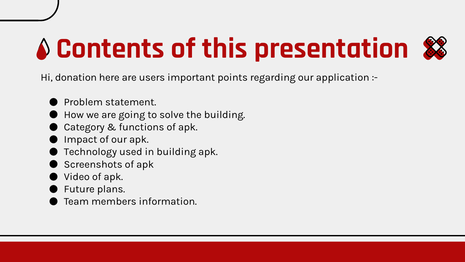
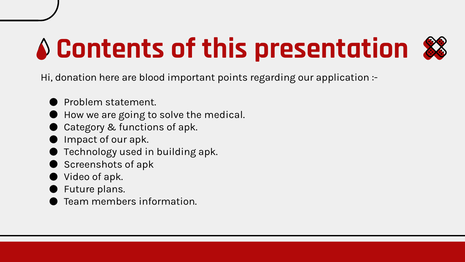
users: users -> blood (152, 77)
the building: building -> medical (225, 114)
